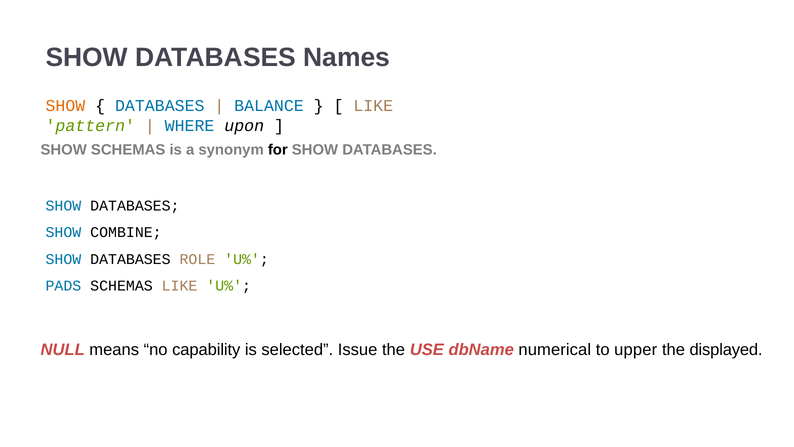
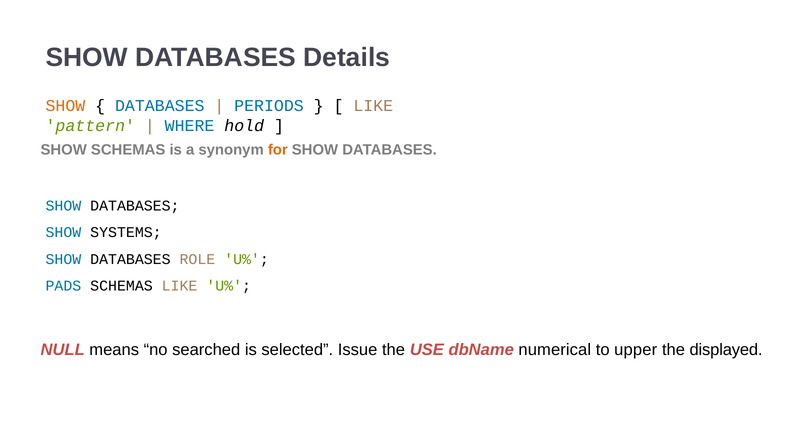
Names: Names -> Details (347, 57)
BALANCE: BALANCE -> PERIODS (269, 106)
upon: upon -> hold (244, 126)
for colour: black -> orange (278, 150)
COMBINE: COMBINE -> SYSTEMS (126, 232)
capability: capability -> searched (206, 349)
